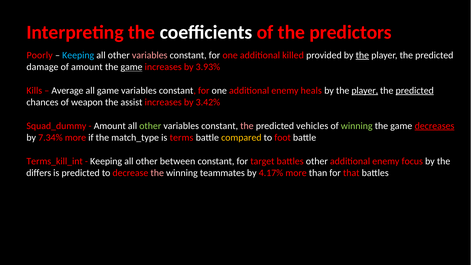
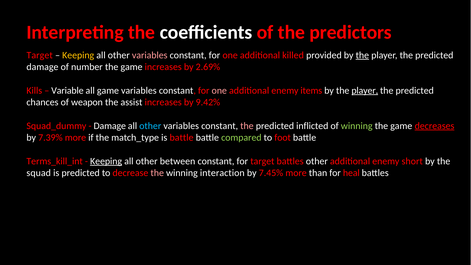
Poorly: Poorly -> Target (40, 55)
Keeping colour: light blue -> yellow (78, 55)
of amount: amount -> number (87, 67)
game underline: present -> none (132, 67)
3.93%: 3.93% -> 2.69% (208, 67)
Average: Average -> Variable (67, 90)
one colour: white -> pink (219, 90)
heals: heals -> items (311, 90)
predicted underline: present -> none (415, 90)
3.42%: 3.42% -> 9.42% (208, 102)
Amount: Amount -> Damage (110, 126)
other colour: light green -> light blue (150, 126)
vehicles: vehicles -> inflicted (312, 126)
7.34%: 7.34% -> 7.39% (50, 138)
is terms: terms -> battle (182, 138)
compared colour: yellow -> light green (241, 138)
Keeping underline: none -> present (106, 161)
focus: focus -> short (412, 161)
differs: differs -> squad (39, 173)
teammates: teammates -> interaction (222, 173)
4.17%: 4.17% -> 7.45% (271, 173)
that: that -> heal (351, 173)
